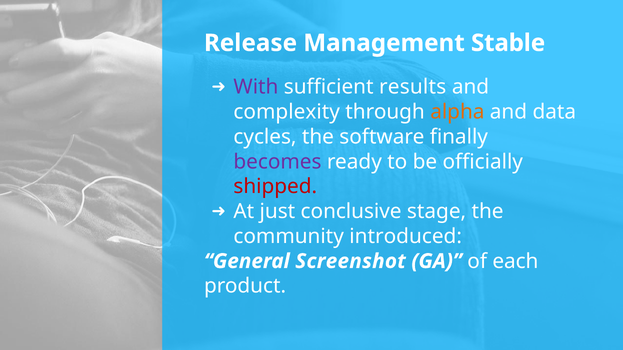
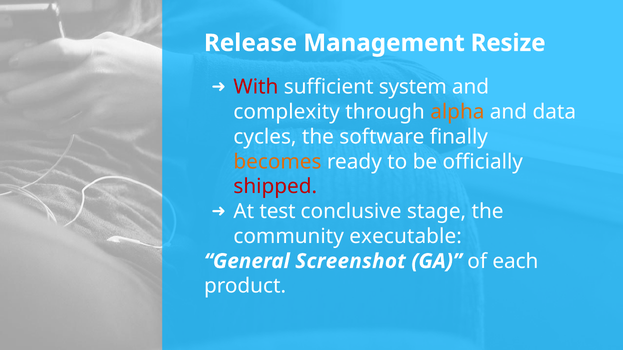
Stable: Stable -> Resize (508, 43)
With colour: purple -> red (256, 87)
results: results -> system (413, 87)
becomes colour: purple -> orange (277, 162)
just: just -> test (277, 212)
introduced: introduced -> executable (406, 237)
